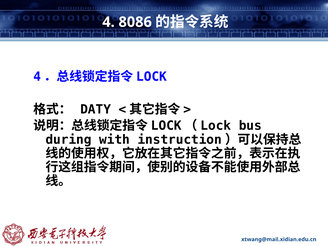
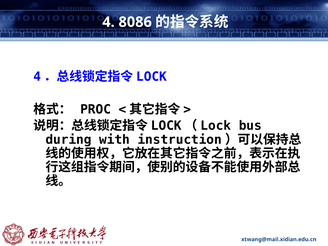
DATY: DATY -> PROC (96, 109)
